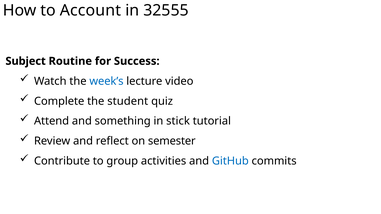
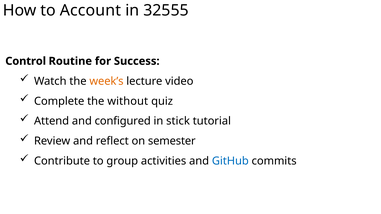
Subject: Subject -> Control (26, 61)
week’s colour: blue -> orange (106, 81)
student: student -> without (128, 101)
something: something -> configured (123, 121)
